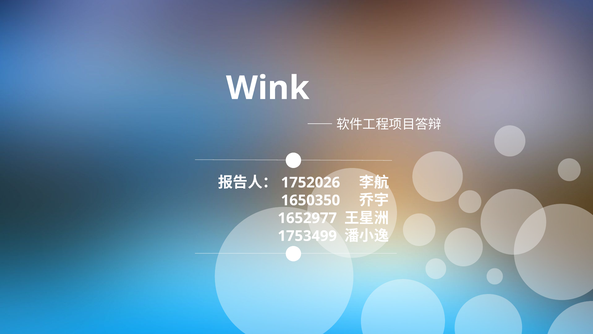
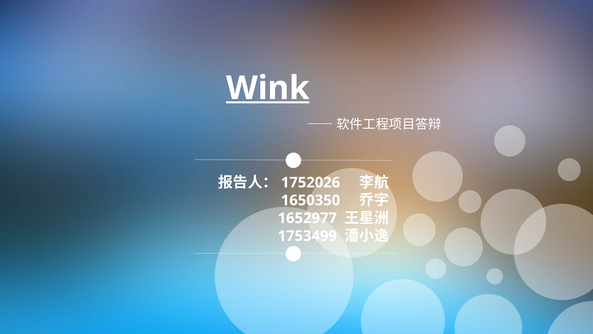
Wink underline: none -> present (268, 88)
